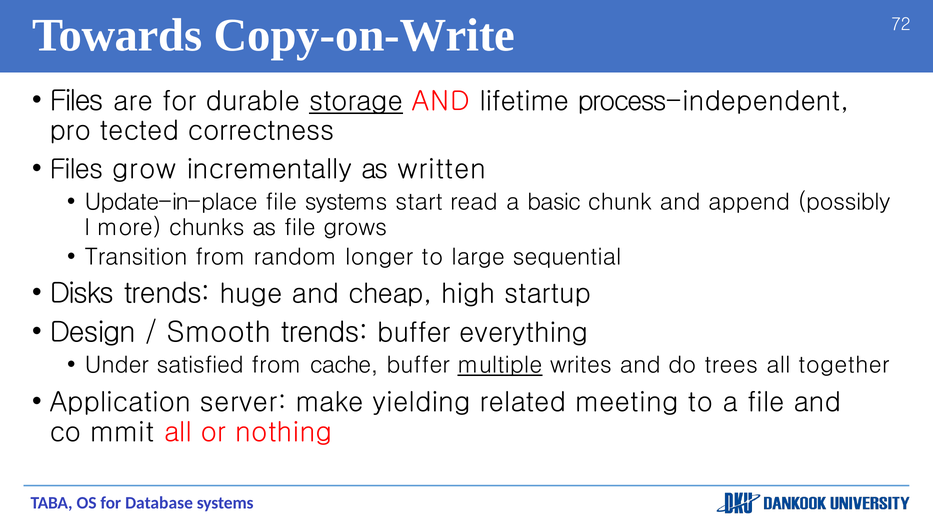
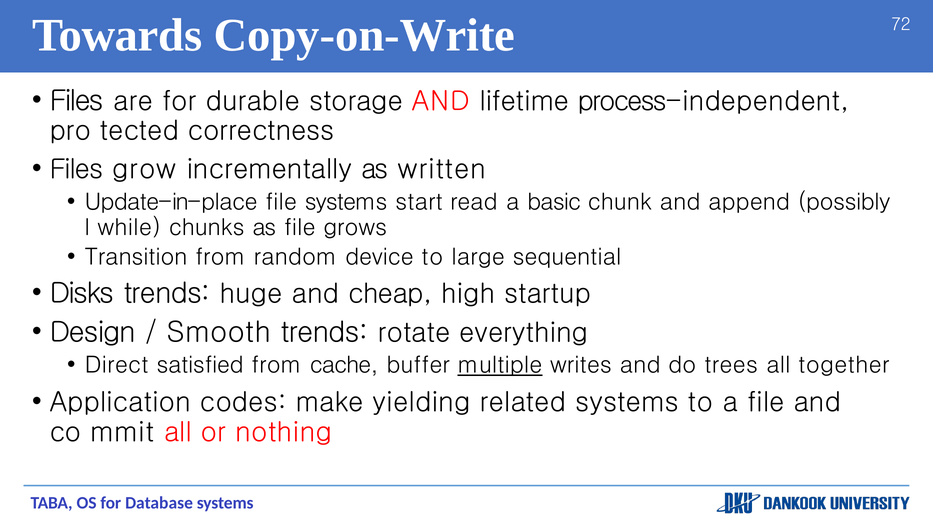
storage underline: present -> none (356, 101)
more: more -> while (129, 227)
longer: longer -> device (379, 257)
trends buffer: buffer -> rotate (414, 332)
Under: Under -> Direct (117, 365)
server: server -> codes (244, 402)
related meeting: meeting -> systems (627, 402)
